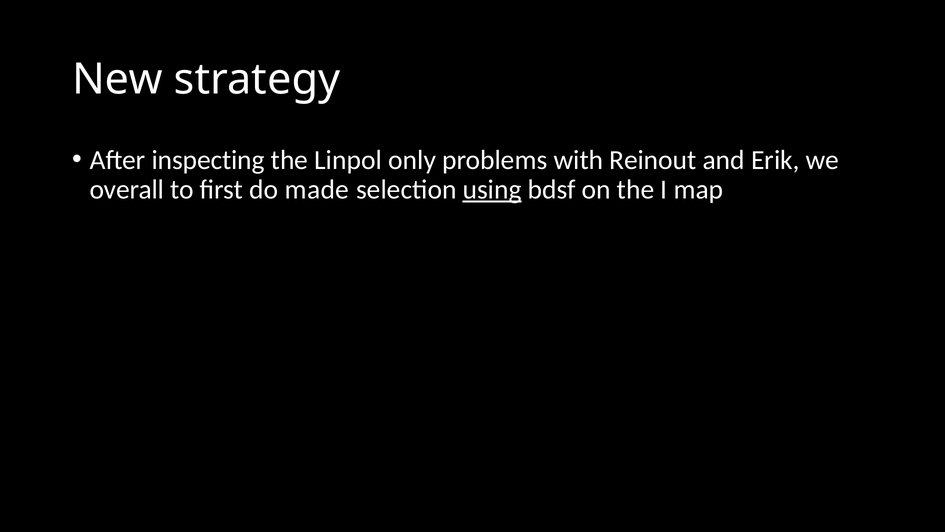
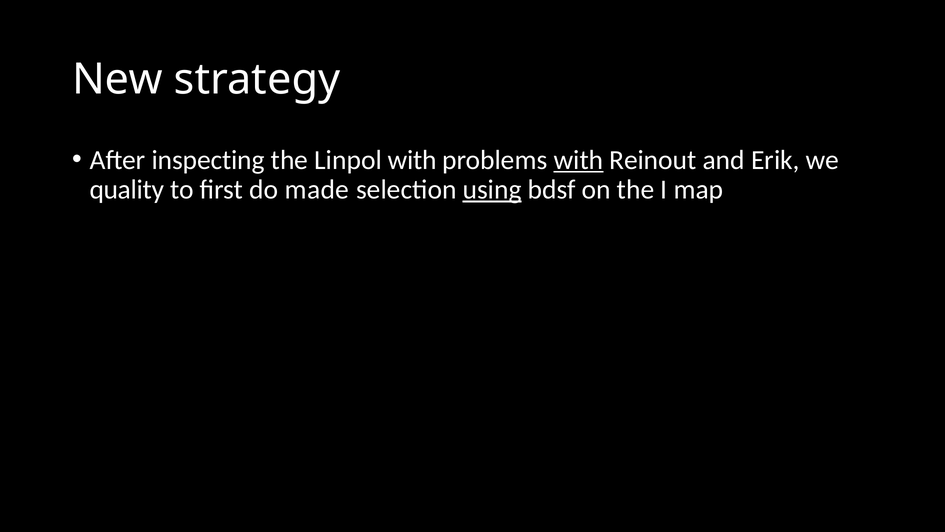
Linpol only: only -> with (412, 160)
with underline: none -> present (579, 160)
overall: overall -> quality (127, 190)
